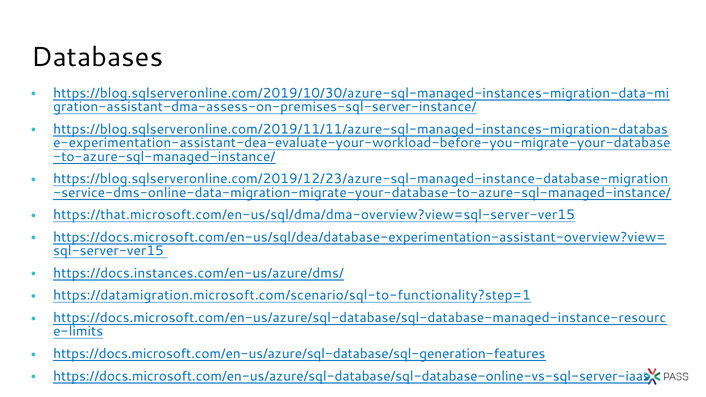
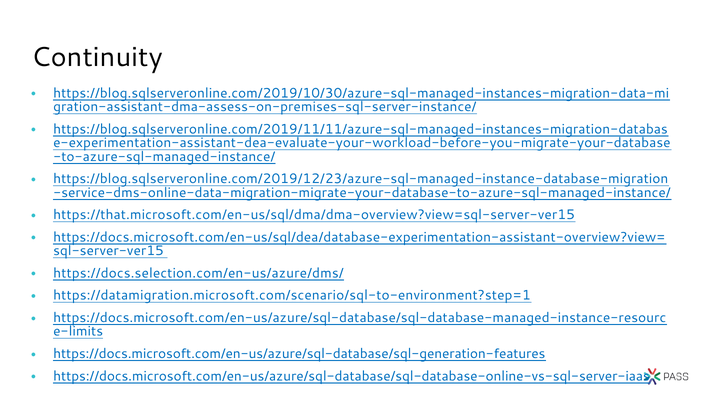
Databases: Databases -> Continuity (97, 57)
https://docs.instances.com/en-us/azure/dms/: https://docs.instances.com/en-us/azure/dms/ -> https://docs.selection.com/en-us/azure/dms/ (198, 273)
https://datamigration.microsoft.com/scenario/sql-to-functionality?step=1: https://datamigration.microsoft.com/scenario/sql-to-functionality?step=1 -> https://datamigration.microsoft.com/scenario/sql-to-environment?step=1 (292, 296)
